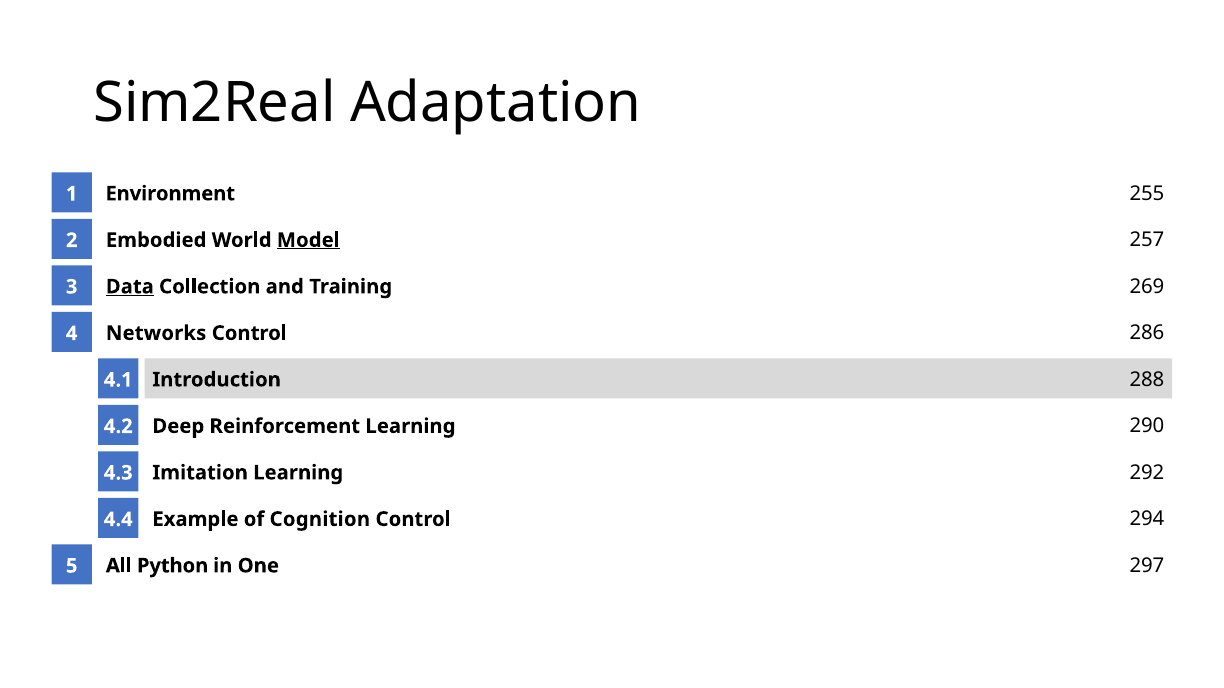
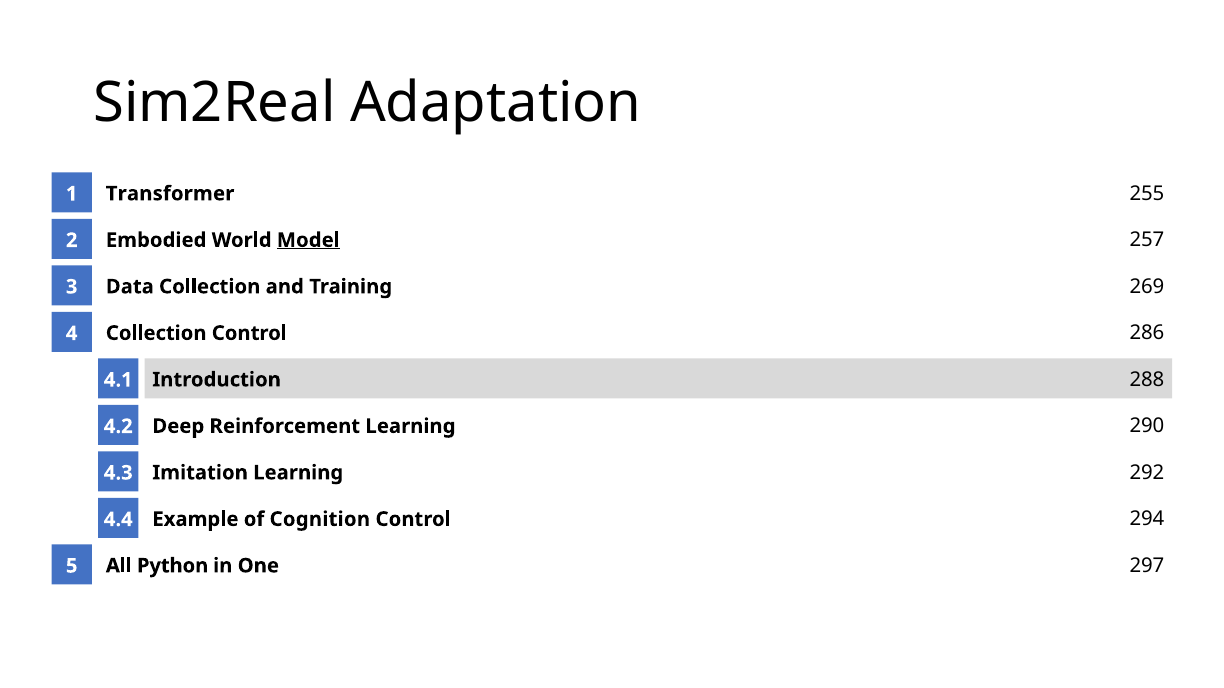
Environment: Environment -> Transformer (170, 194)
Data underline: present -> none (130, 287)
Networks: Networks -> Collection (156, 333)
